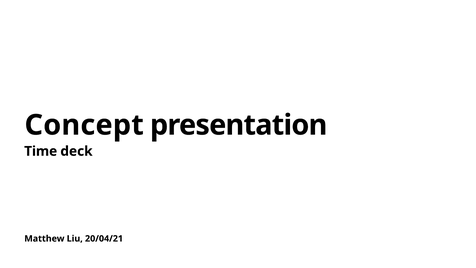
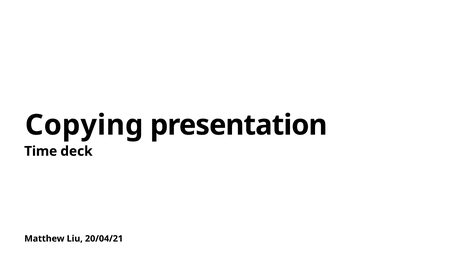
Concept: Concept -> Copying (84, 125)
